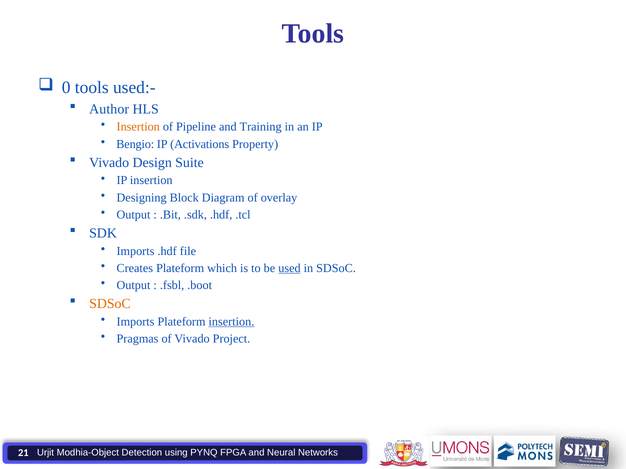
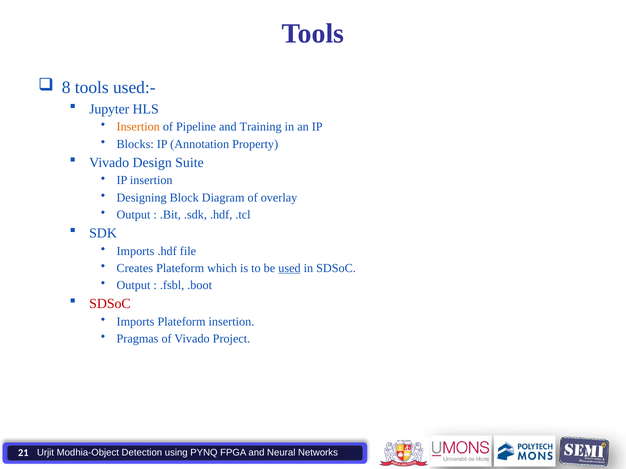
0: 0 -> 8 (66, 88)
Author: Author -> Jupyter (109, 109)
Bengio: Bengio -> Blocks (135, 144)
Activations: Activations -> Annotation (200, 144)
SDSoC colour: orange -> red (110, 304)
insertion underline: present -> none (231, 322)
